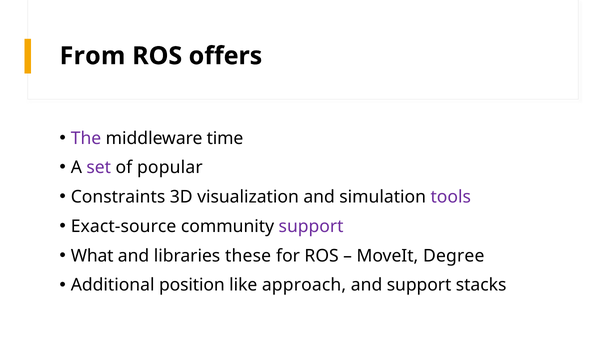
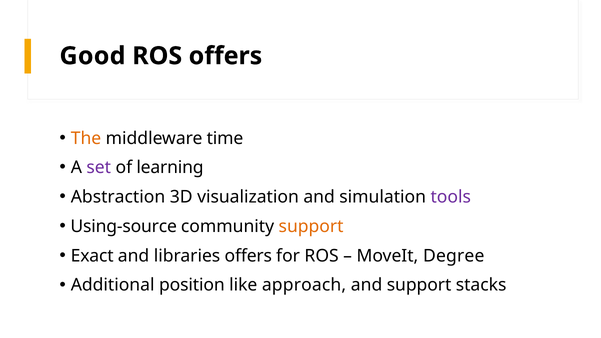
From: From -> Good (92, 56)
The colour: purple -> orange (86, 138)
popular: popular -> learning (170, 168)
Constraints: Constraints -> Abstraction (118, 197)
Exact-source: Exact-source -> Using-source (124, 226)
support colour: purple -> orange (311, 226)
What: What -> Exact (92, 256)
libraries these: these -> offers (248, 256)
